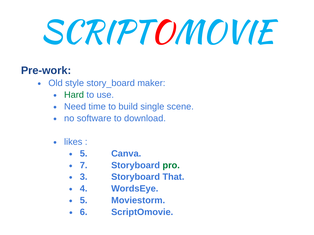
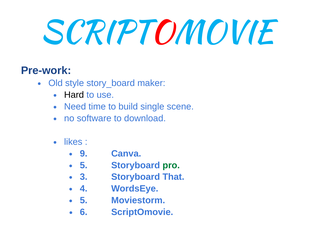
Hard colour: green -> black (74, 95)
5: 5 -> 9 (84, 154)
7: 7 -> 5 (84, 166)
